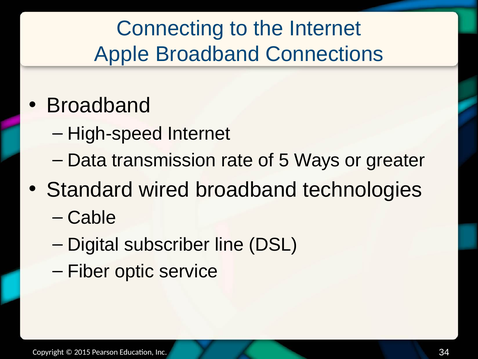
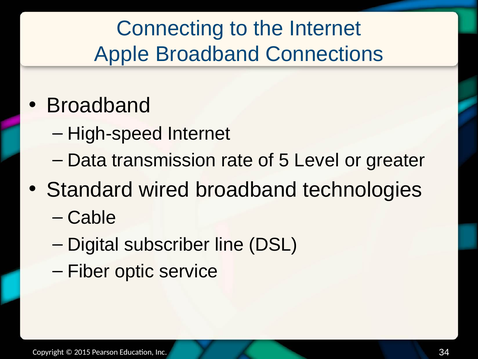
Ways: Ways -> Level (317, 160)
